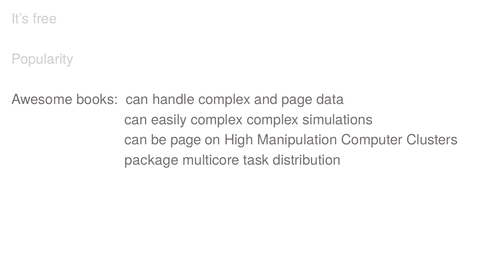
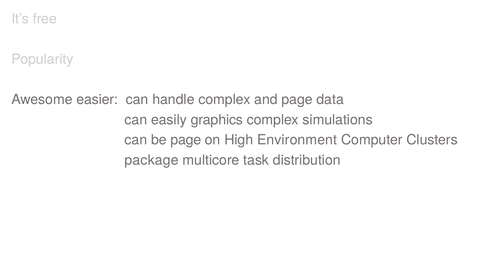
books: books -> easier (97, 100)
easily complex: complex -> graphics (217, 120)
Manipulation: Manipulation -> Environment (297, 140)
